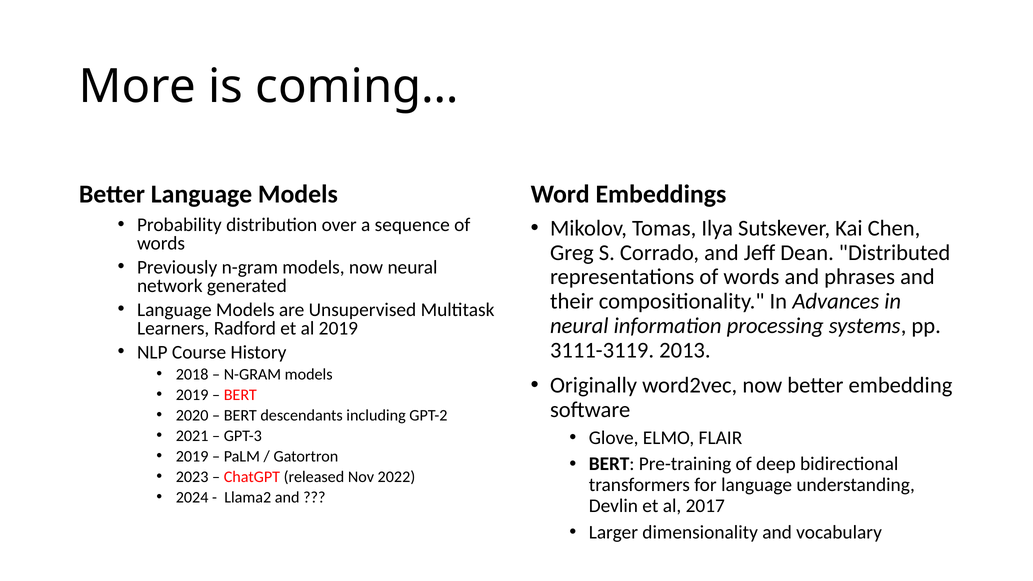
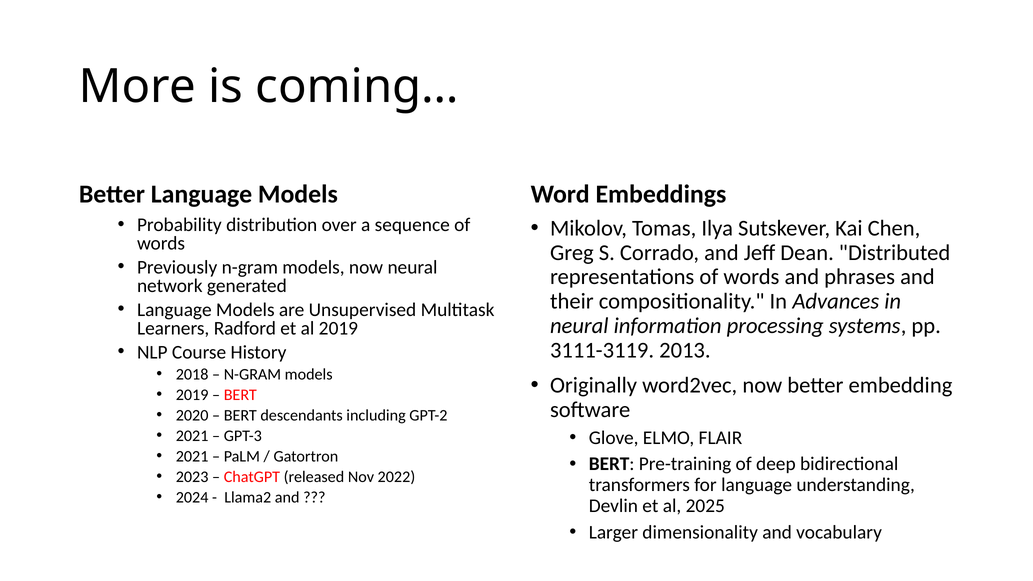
2019: 2019 -> 2021 (192, 456)
2017: 2017 -> 2025 (705, 506)
